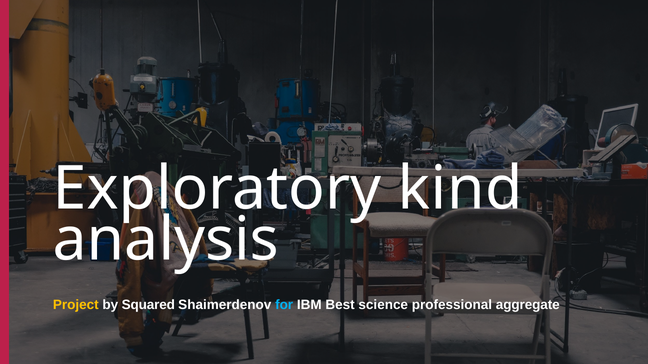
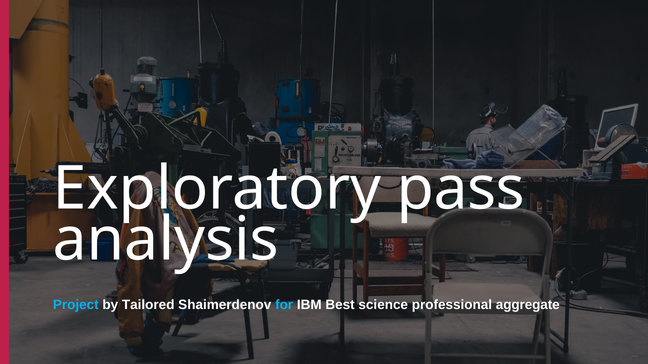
kind: kind -> pass (461, 189)
Project colour: yellow -> light blue (76, 305)
Squared: Squared -> Tailored (148, 305)
